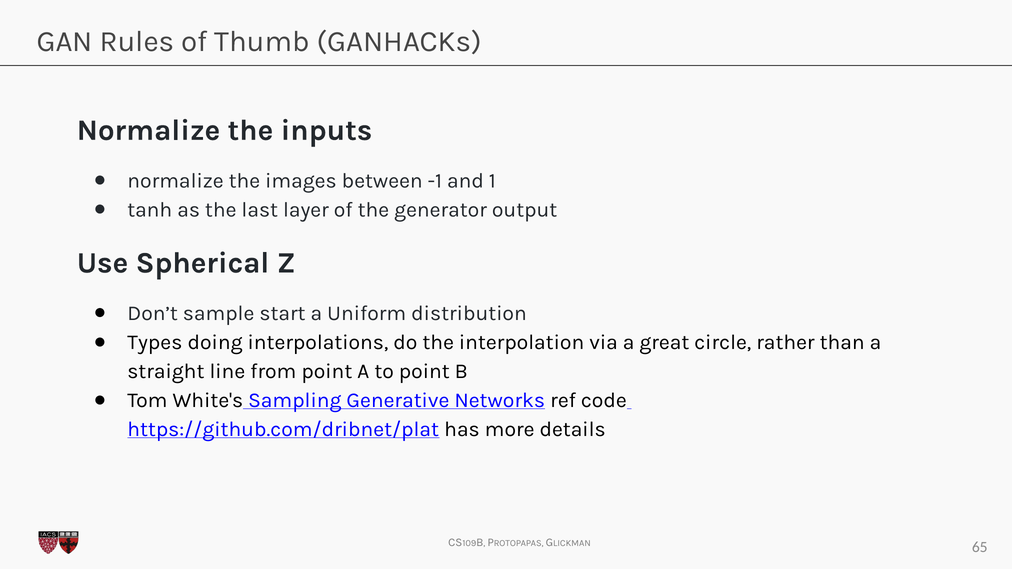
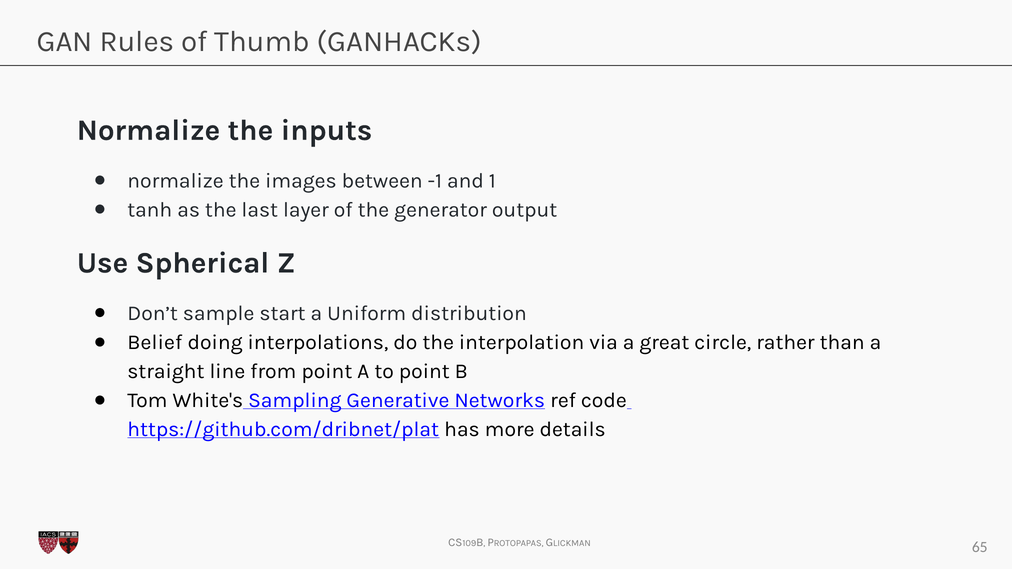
Types: Types -> Belief (155, 342)
